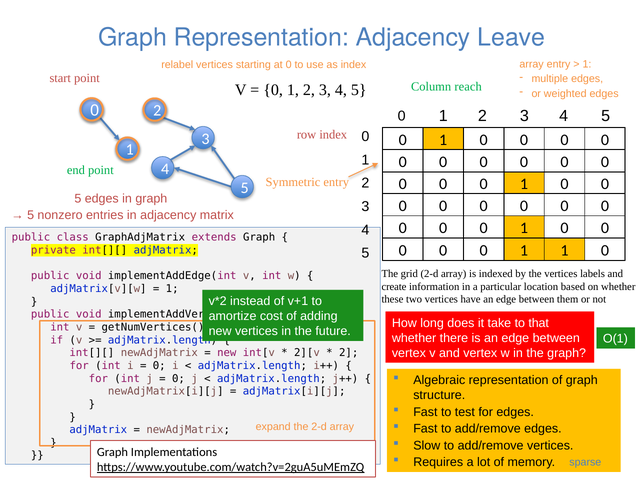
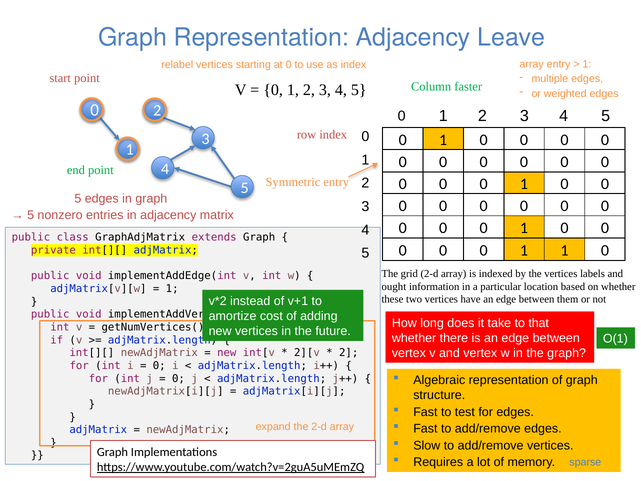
reach: reach -> faster (468, 86)
create: create -> ought (394, 286)
